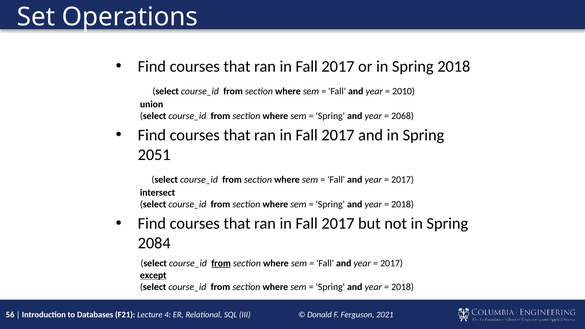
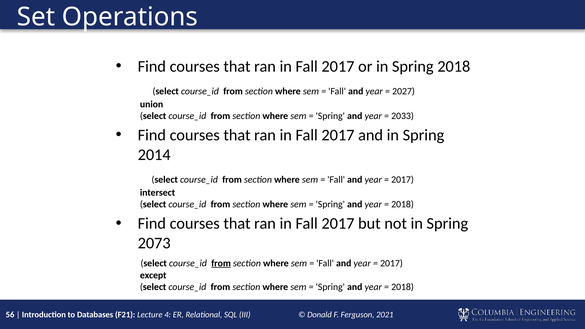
2010: 2010 -> 2027 (403, 91)
2068: 2068 -> 2033 (403, 116)
2051: 2051 -> 2014 (154, 155)
2084: 2084 -> 2073 (154, 243)
except underline: present -> none (153, 275)
